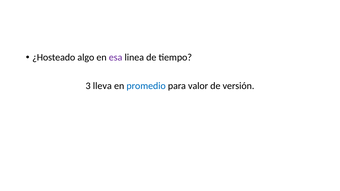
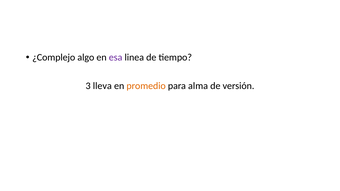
¿Hosteado: ¿Hosteado -> ¿Complejo (54, 57)
promedio colour: blue -> orange (146, 86)
valor: valor -> alma (198, 86)
